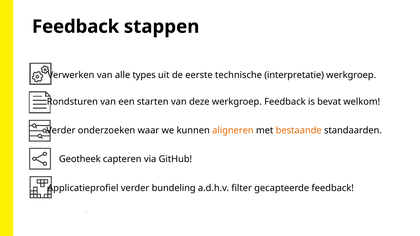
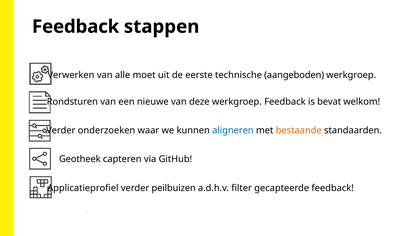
types: types -> moet (144, 75)
interpretatie: interpretatie -> aangeboden (294, 75)
starten: starten -> nieuwe (153, 102)
aligneren colour: orange -> blue (233, 131)
bundeling: bundeling -> peilbuizen (174, 188)
